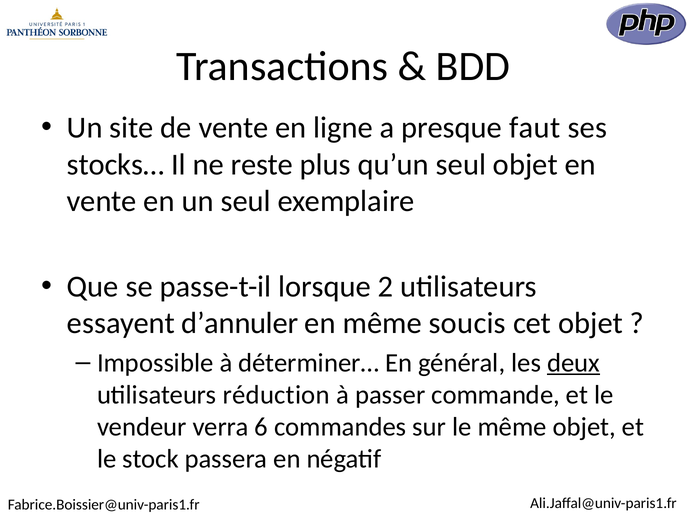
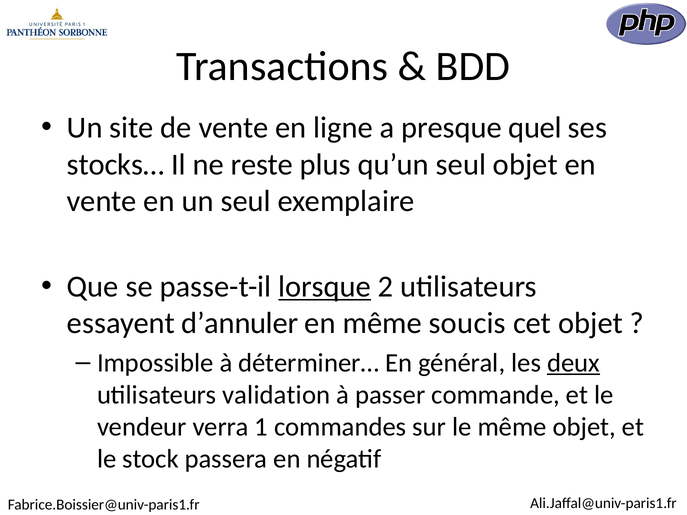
faut: faut -> quel (535, 128)
lorsque underline: none -> present (325, 287)
réduction: réduction -> validation (276, 395)
6: 6 -> 1 (261, 427)
